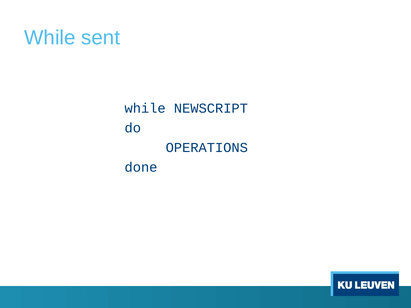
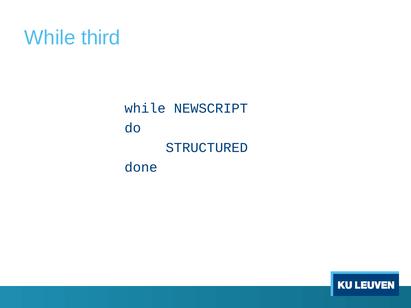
sent: sent -> third (101, 38)
OPERATIONS: OPERATIONS -> STRUCTURED (207, 148)
